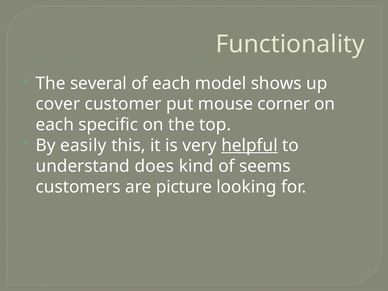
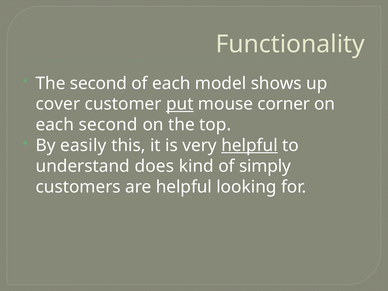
The several: several -> second (99, 83)
put underline: none -> present (180, 104)
each specific: specific -> second (108, 125)
seems: seems -> simply (265, 166)
are picture: picture -> helpful (184, 187)
